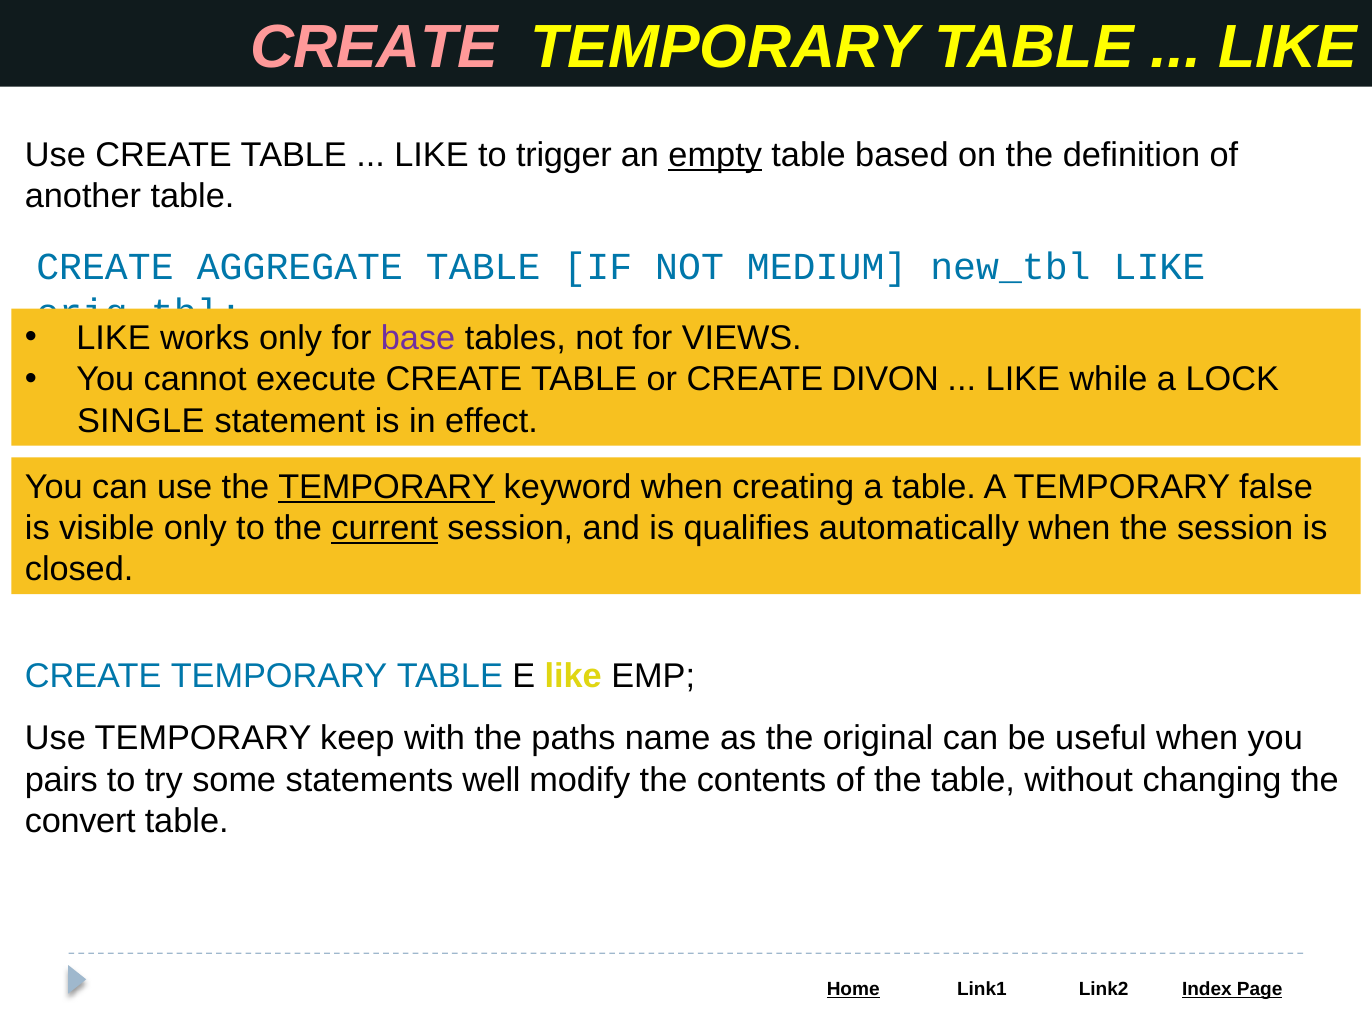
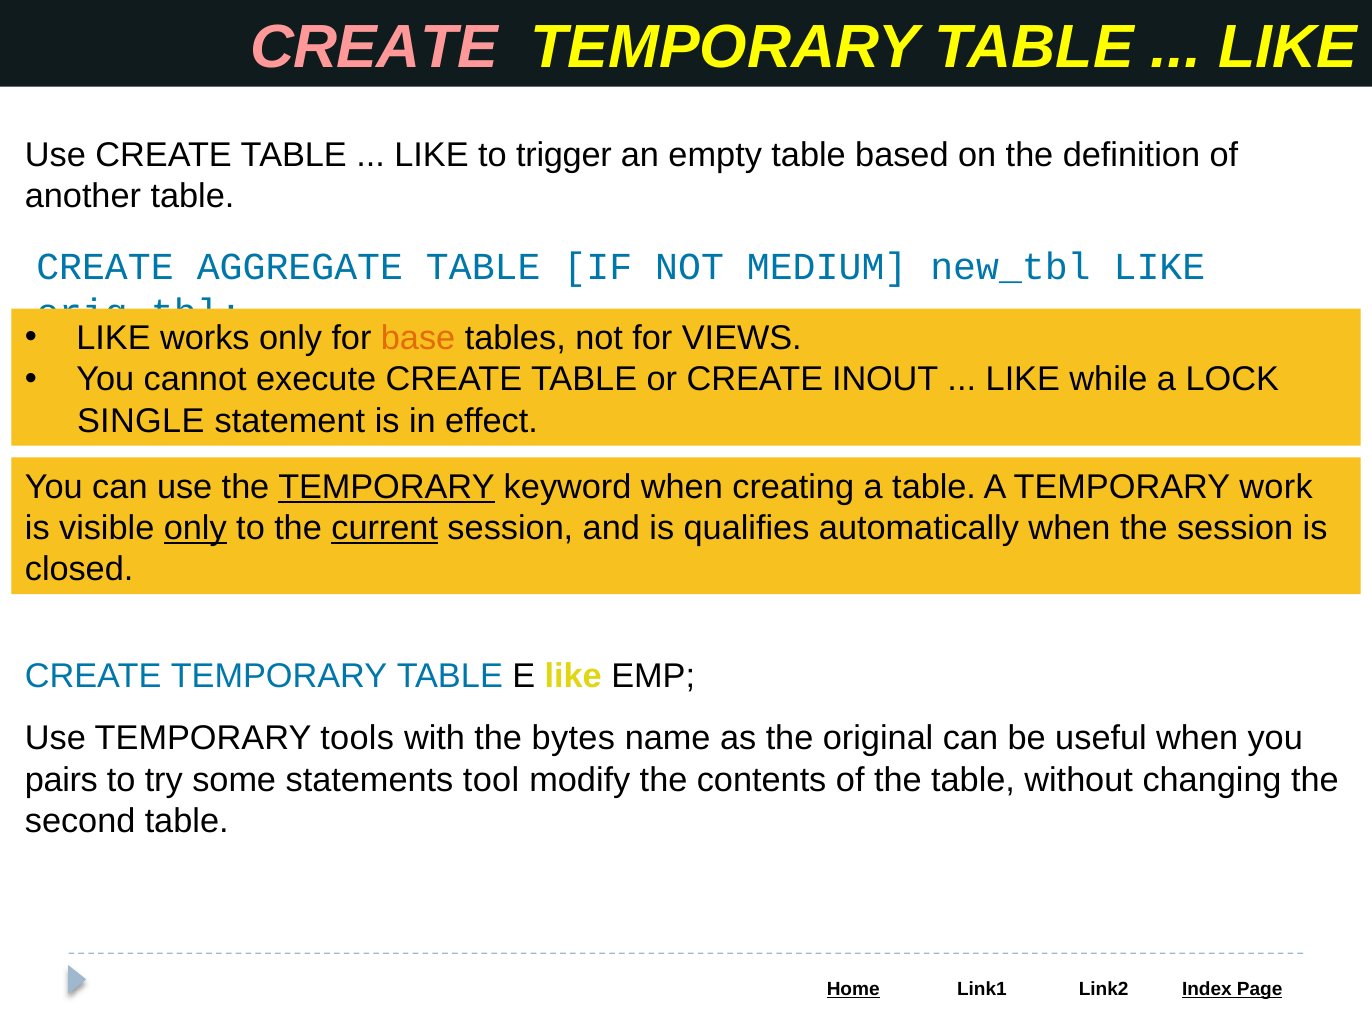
empty underline: present -> none (715, 155)
base colour: purple -> orange (418, 338)
DIVON: DIVON -> INOUT (885, 380)
false: false -> work (1276, 487)
only underline: none -> present (195, 528)
keep: keep -> tools (357, 739)
paths: paths -> bytes (573, 739)
well: well -> tool (491, 780)
convert: convert -> second (80, 821)
